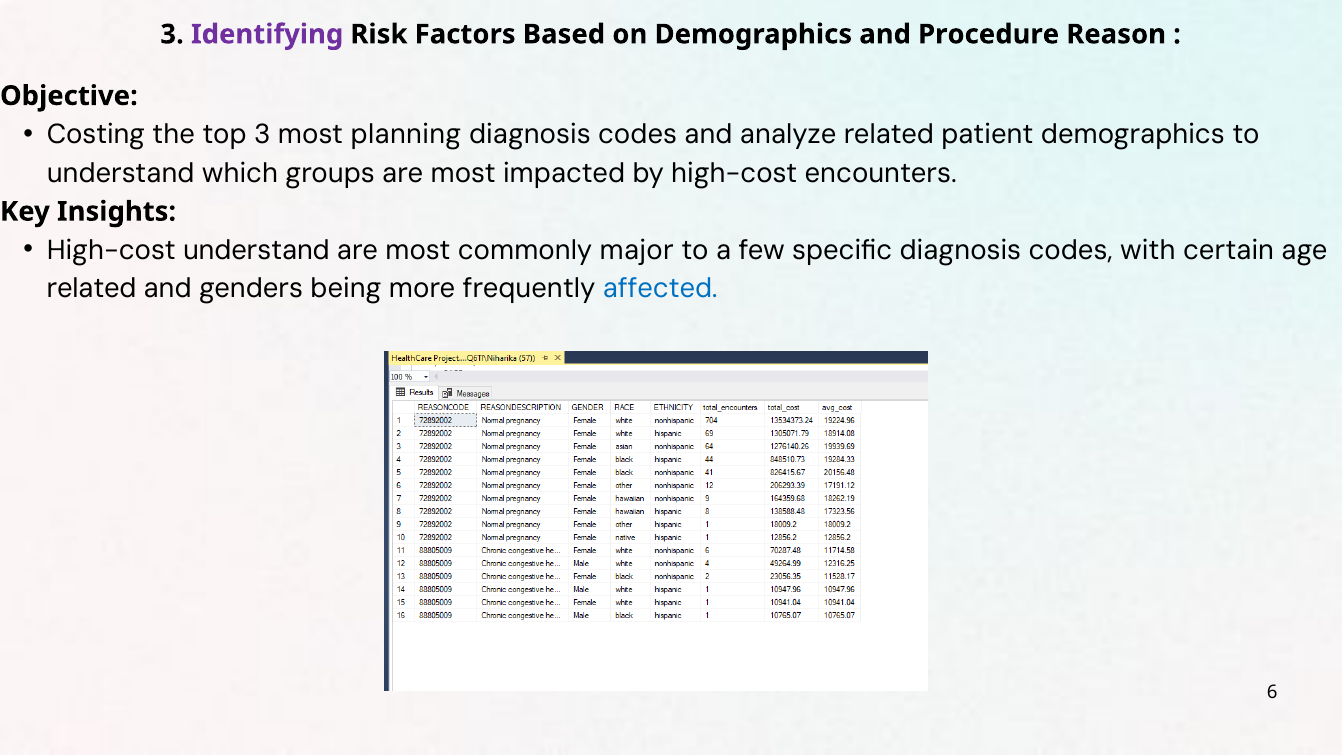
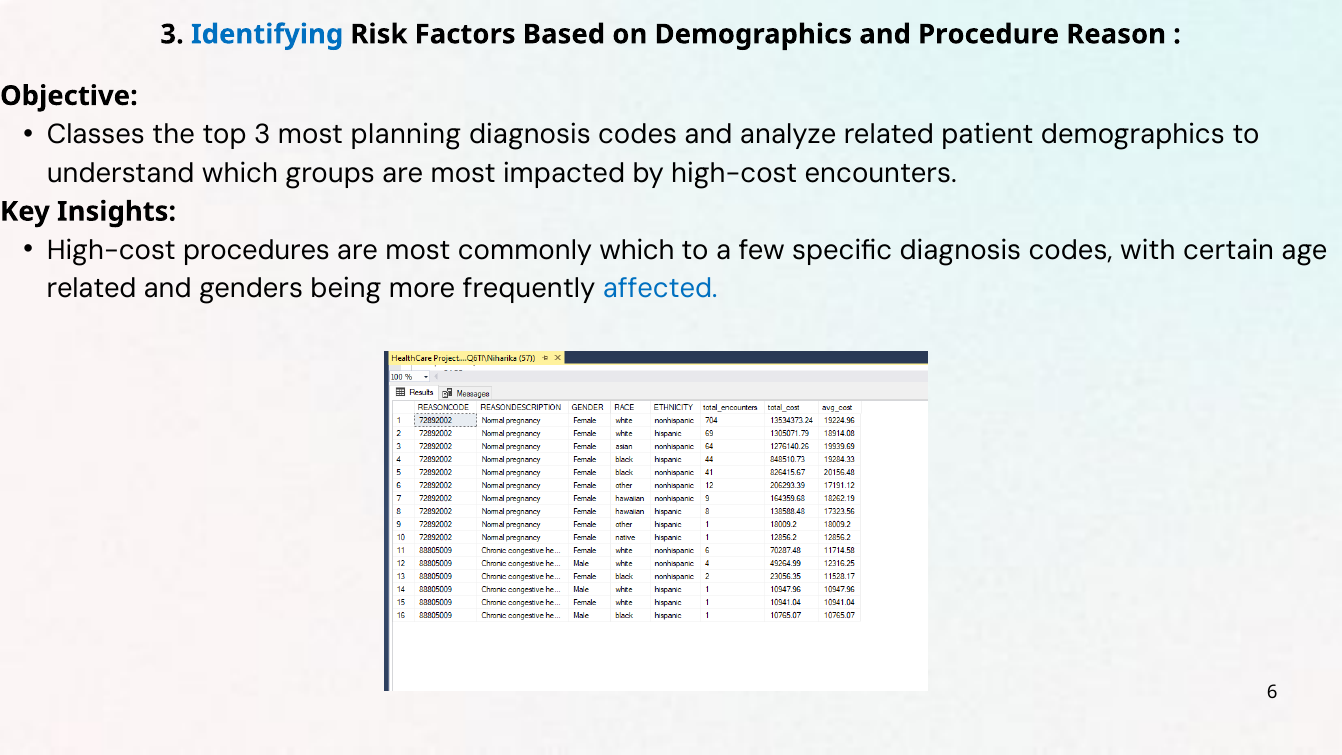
Identifying colour: purple -> blue (267, 34)
Costing: Costing -> Classes (96, 134)
High-cost understand: understand -> procedures (256, 250)
commonly major: major -> which (637, 250)
